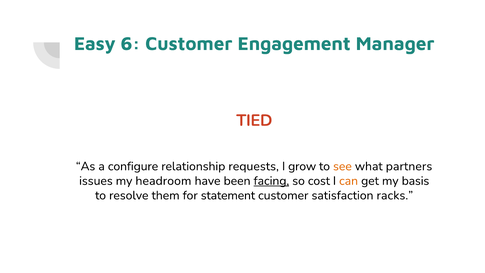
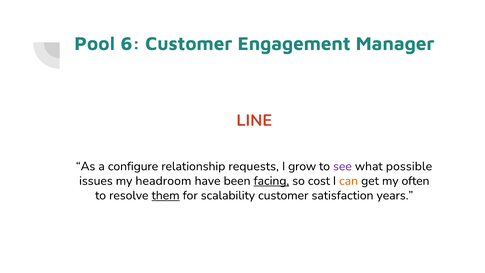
Easy: Easy -> Pool (95, 44)
TIED: TIED -> LINE (254, 120)
see colour: orange -> purple (342, 166)
partners: partners -> possible (409, 166)
basis: basis -> often (415, 181)
them underline: none -> present (166, 195)
statement: statement -> scalability (228, 195)
racks: racks -> years (395, 195)
